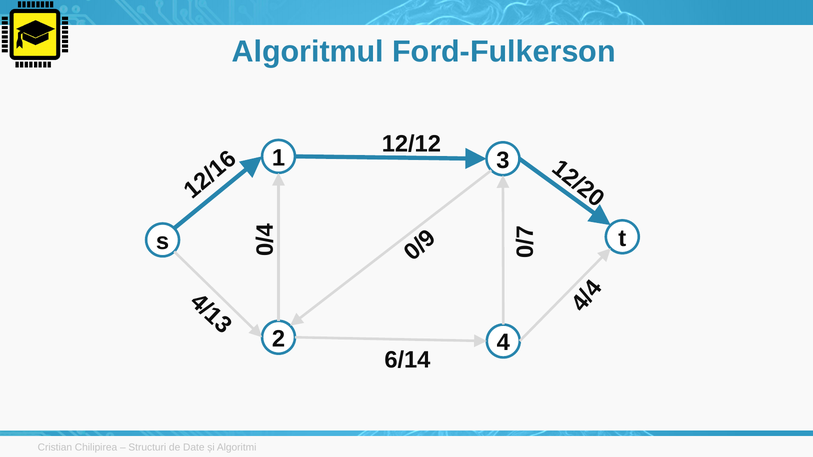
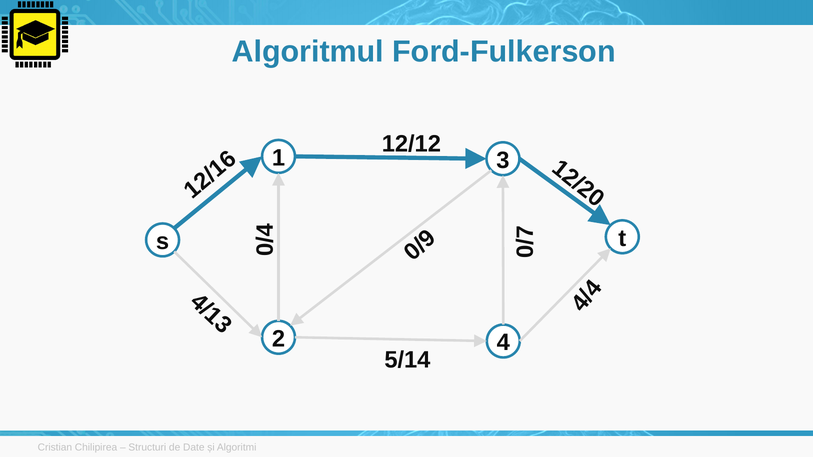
6/14: 6/14 -> 5/14 (407, 360)
